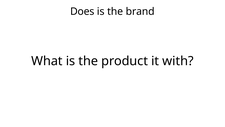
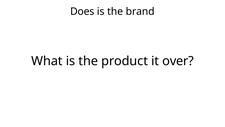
with: with -> over (178, 61)
